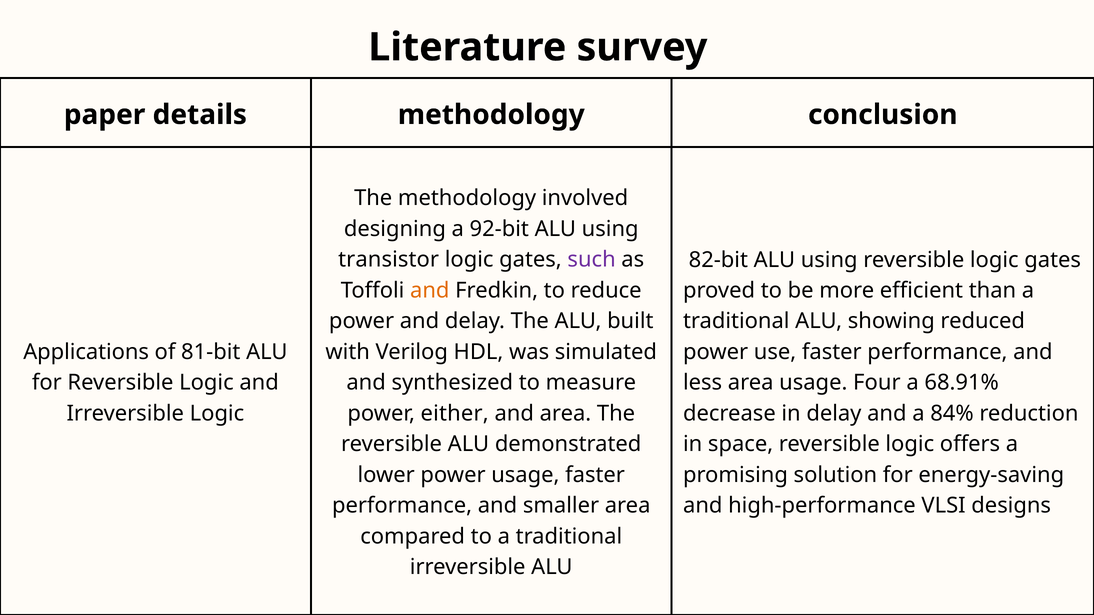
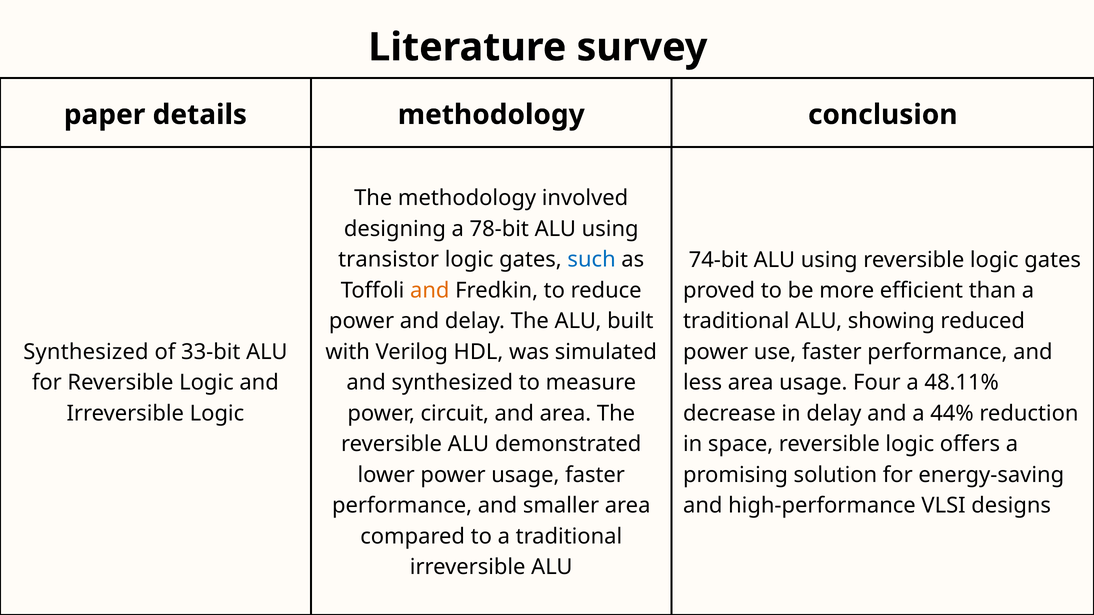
92-bit: 92-bit -> 78-bit (499, 229)
such colour: purple -> blue (592, 260)
82-bit: 82-bit -> 74-bit (718, 260)
Applications: Applications -> Synthesized (86, 352)
81-bit: 81-bit -> 33-bit (211, 352)
68.91%: 68.91% -> 48.11% (962, 383)
84%: 84% -> 44% (952, 414)
either: either -> circuit (455, 414)
